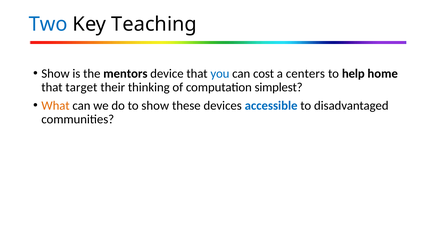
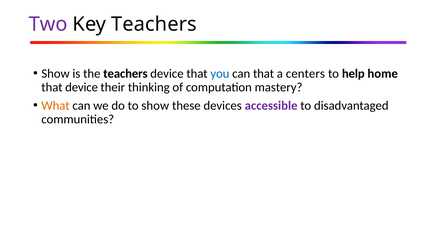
Two colour: blue -> purple (48, 24)
Key Teaching: Teaching -> Teachers (154, 24)
the mentors: mentors -> teachers (125, 74)
can cost: cost -> that (264, 74)
that target: target -> device (82, 87)
simplest: simplest -> mastery (279, 87)
accessible colour: blue -> purple (271, 106)
